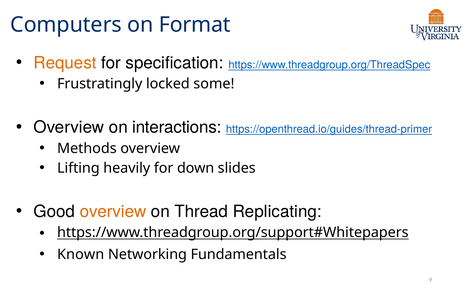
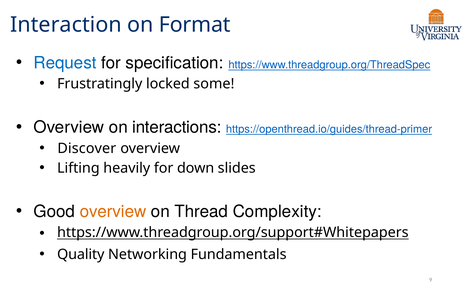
Computers: Computers -> Interaction (66, 25)
Request colour: orange -> blue (65, 63)
Methods: Methods -> Discover (87, 148)
Replicating: Replicating -> Complexity (277, 212)
Known: Known -> Quality (81, 255)
